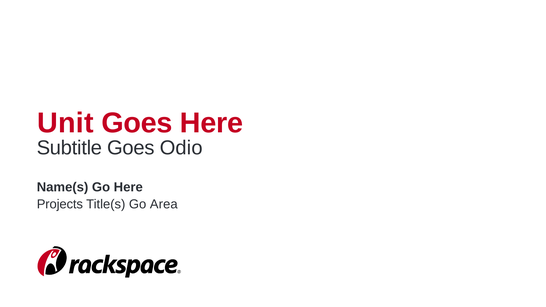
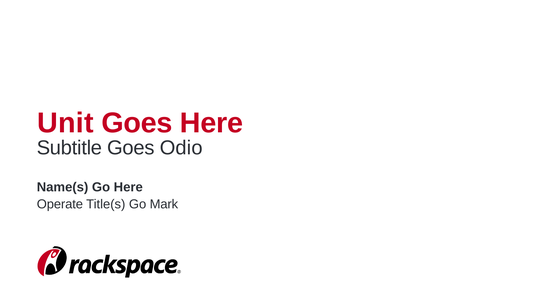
Projects: Projects -> Operate (60, 204)
Area: Area -> Mark (164, 204)
